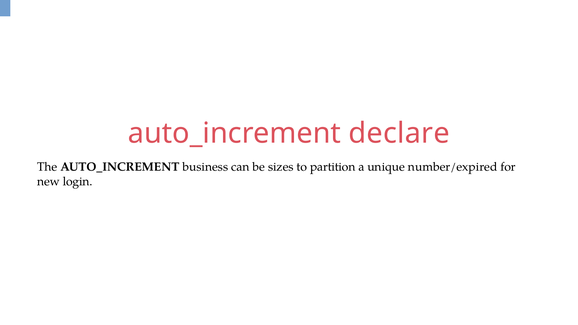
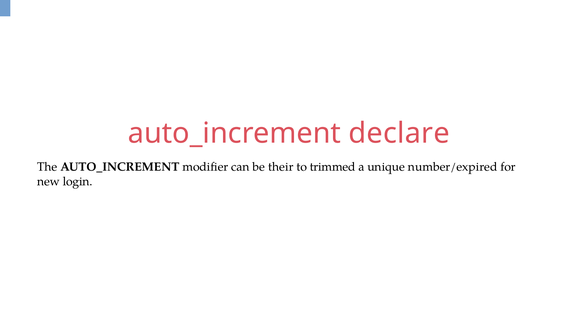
business: business -> modifier (205, 167)
sizes: sizes -> their (281, 167)
partition: partition -> trimmed (333, 167)
